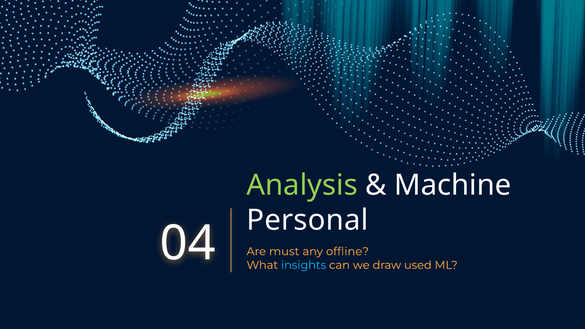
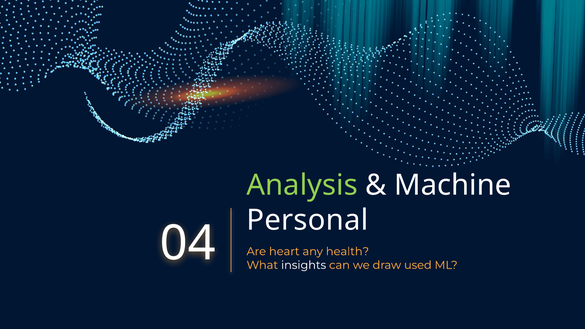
must: must -> heart (284, 252)
offline: offline -> health (347, 252)
insights colour: light blue -> white (304, 265)
